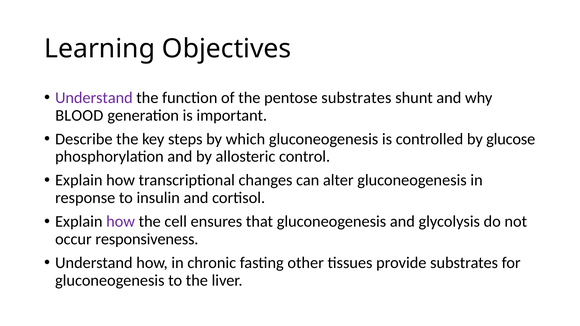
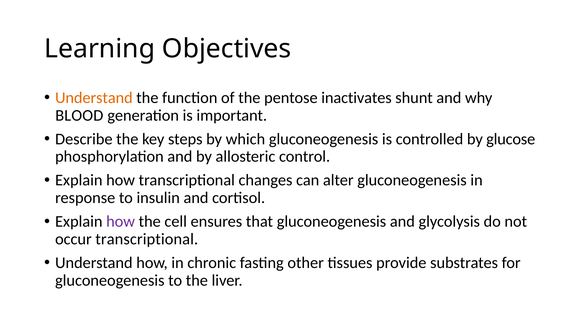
Understand colour: purple -> orange (94, 98)
pentose substrates: substrates -> inactivates (357, 98)
occur responsiveness: responsiveness -> transcriptional (147, 239)
